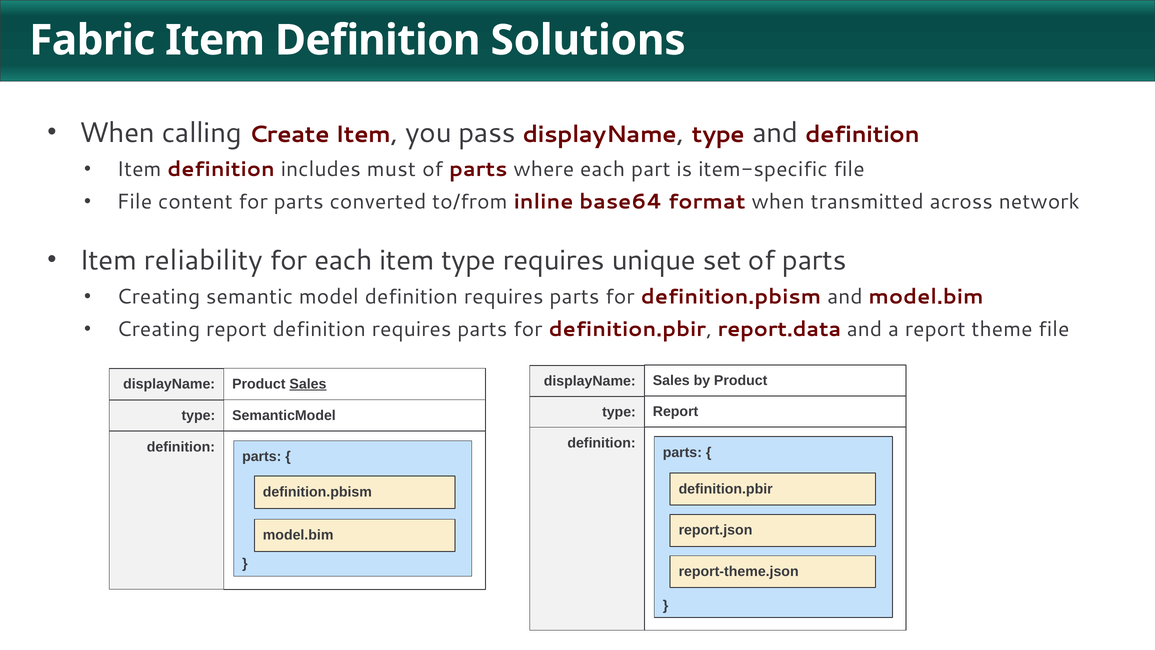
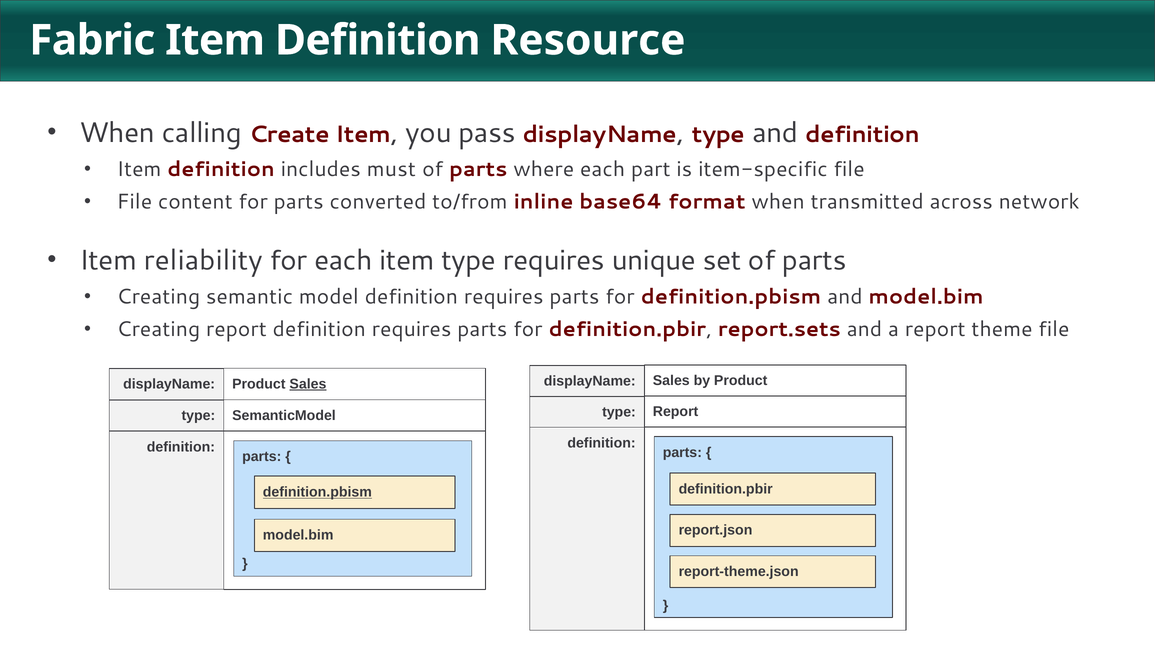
Solutions: Solutions -> Resource (588, 40)
report.data: report.data -> report.sets (779, 329)
definition.pbism underline: none -> present (317, 492)
